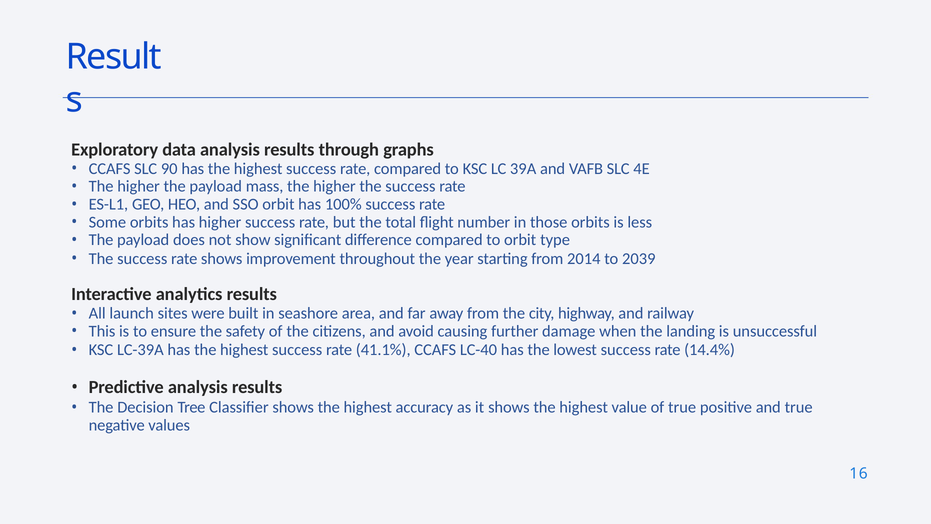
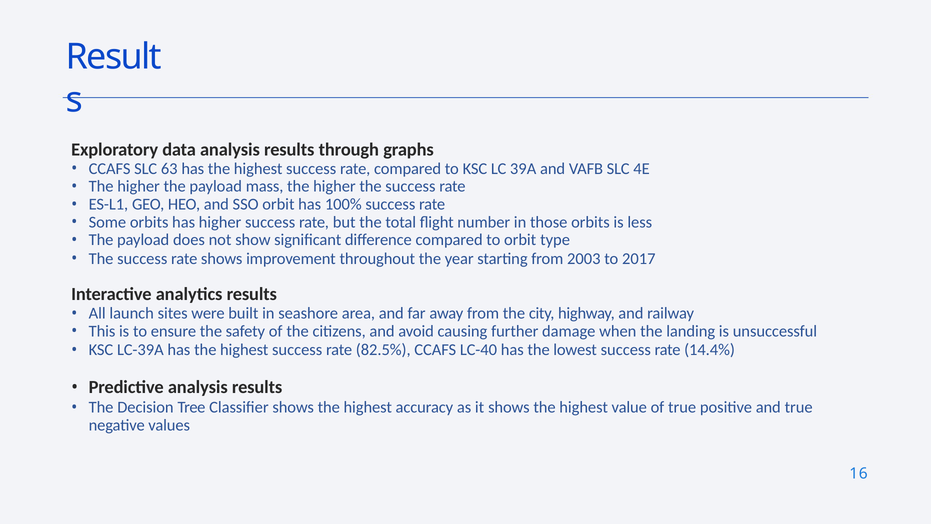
90: 90 -> 63 (169, 168)
2014: 2014 -> 2003 (584, 259)
2039: 2039 -> 2017 (639, 259)
41.1%: 41.1% -> 82.5% (383, 350)
